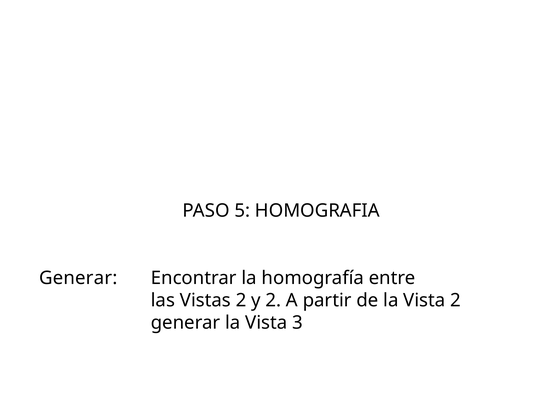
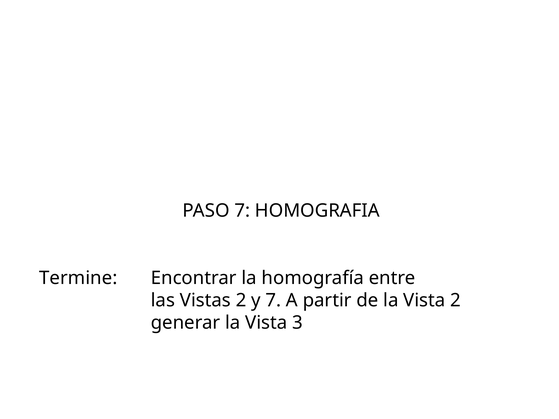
PASO 5: 5 -> 7 (242, 211)
Generar: Generar -> Termine (78, 278)
y 2: 2 -> 7 (273, 301)
